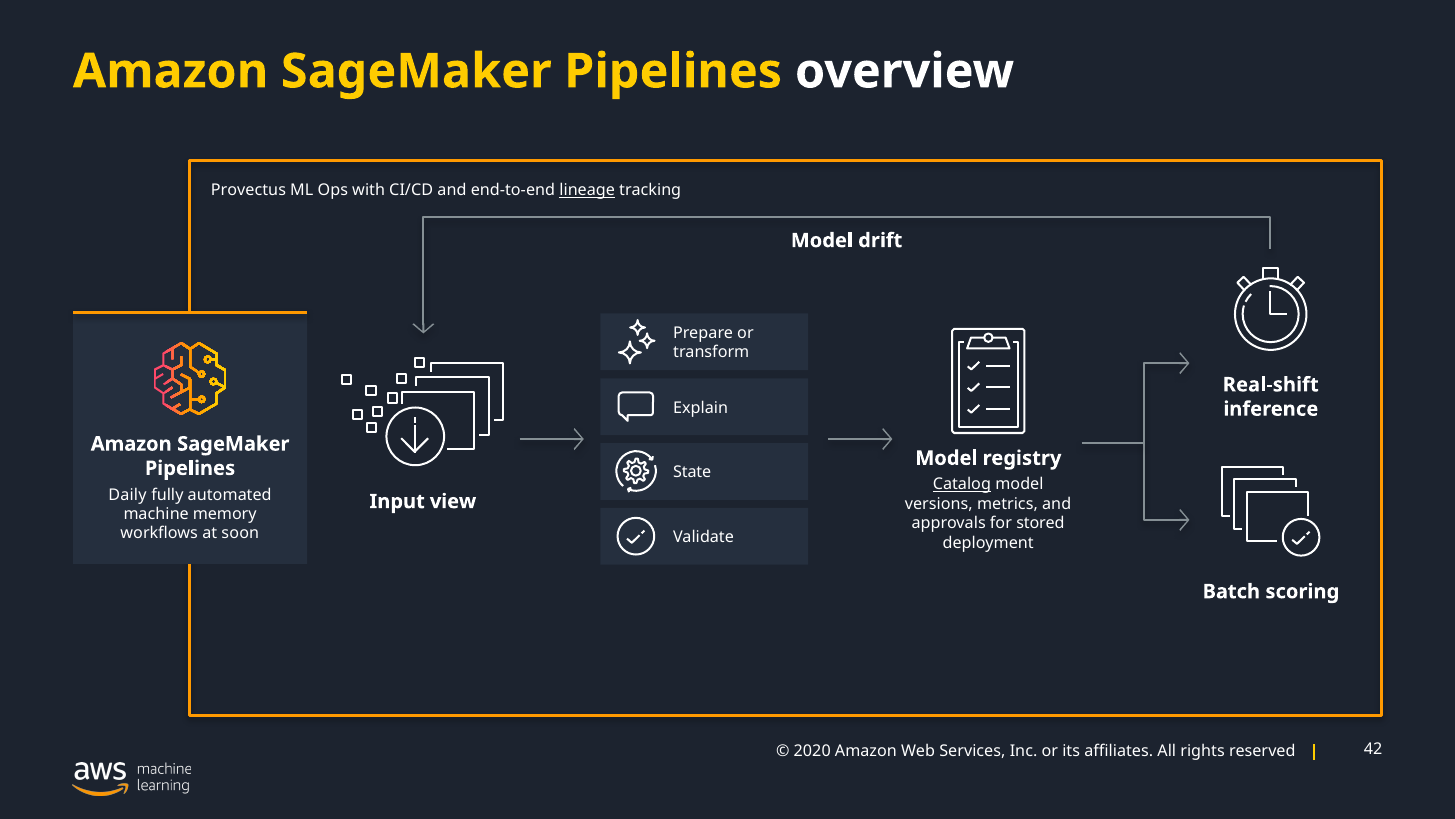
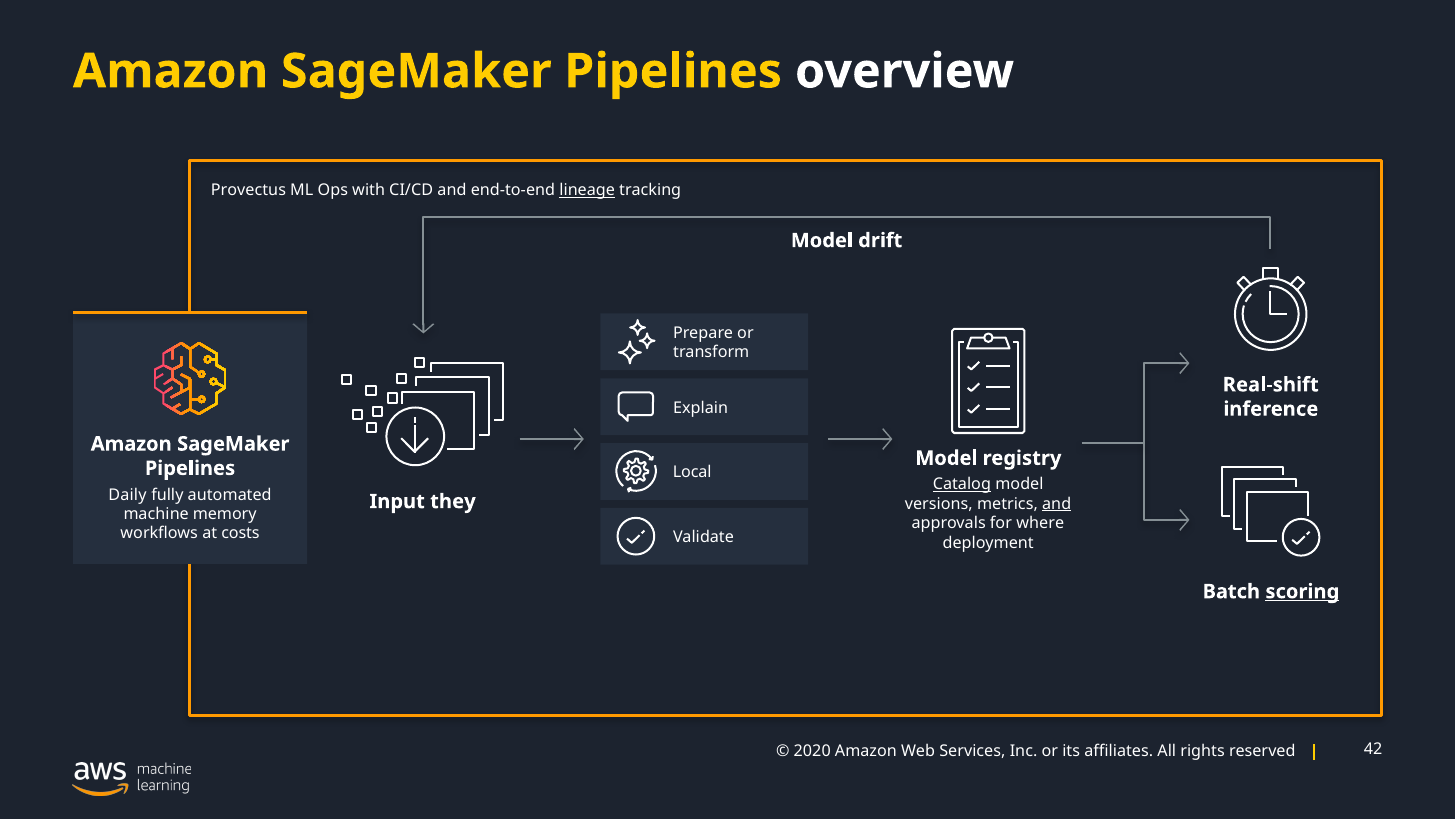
State: State -> Local (692, 472)
view: view -> they (453, 501)
and underline: none -> present (1057, 504)
stored: stored -> where (1040, 523)
soon: soon -> costs (240, 533)
scoring underline: none -> present (1302, 591)
